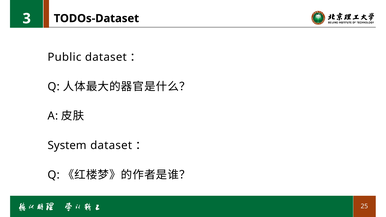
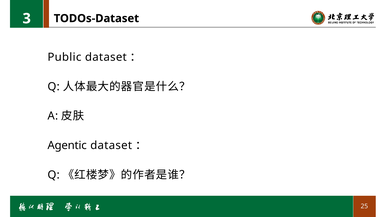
System: System -> Agentic (67, 146)
